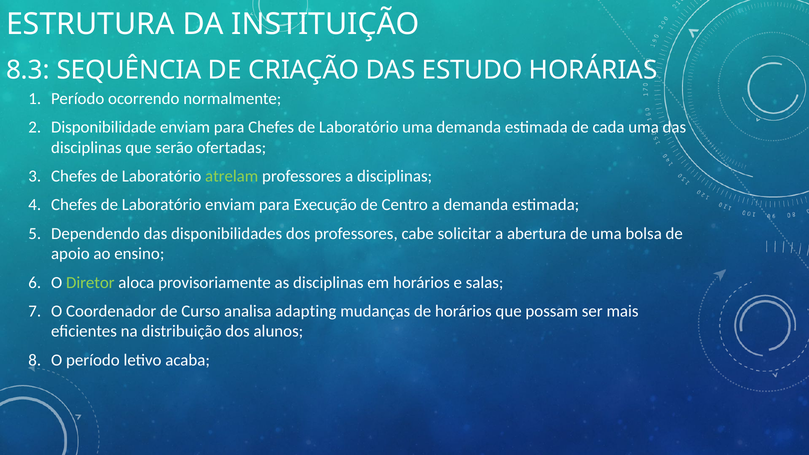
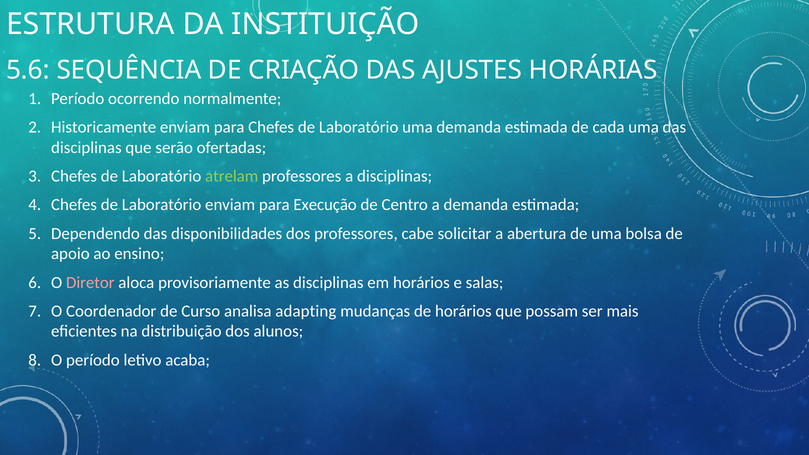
8.3: 8.3 -> 5.6 (28, 70)
ESTUDO: ESTUDO -> AJUSTES (472, 70)
Disponibilidade: Disponibilidade -> Historicamente (104, 127)
Diretor colour: light green -> pink (90, 283)
